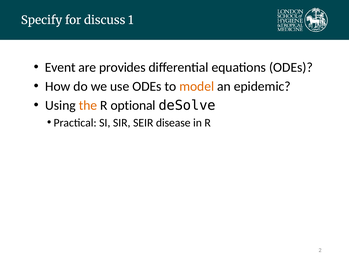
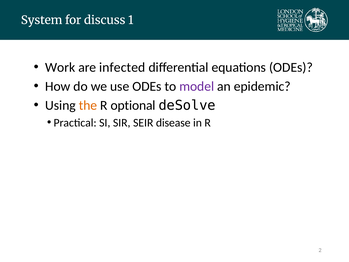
Specify: Specify -> System (42, 20)
Event: Event -> Work (60, 67)
provides: provides -> infected (122, 67)
model colour: orange -> purple (197, 86)
